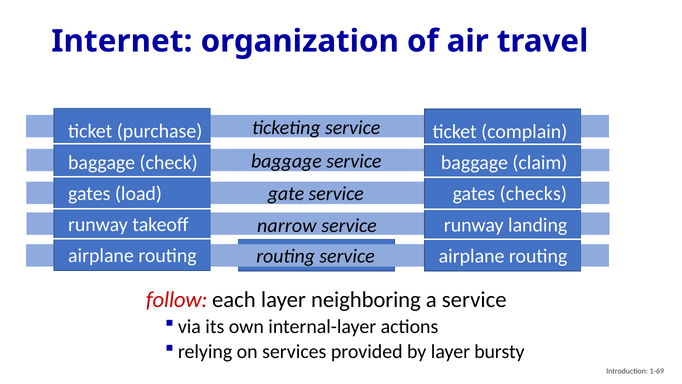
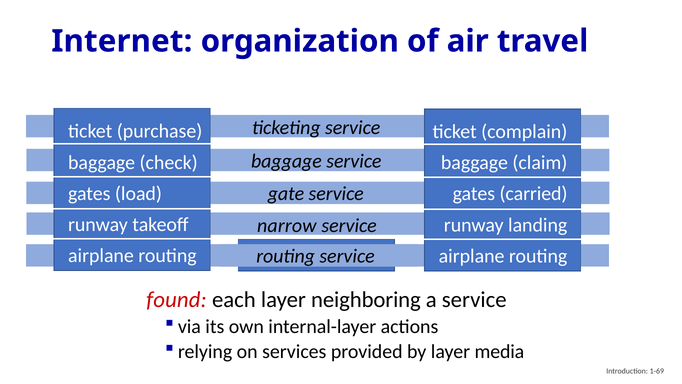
checks: checks -> carried (533, 194)
follow: follow -> found (177, 300)
bursty: bursty -> media (499, 351)
